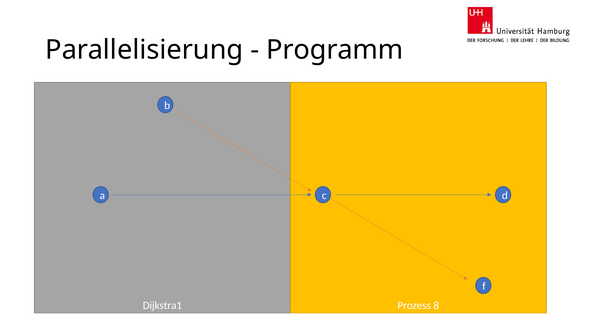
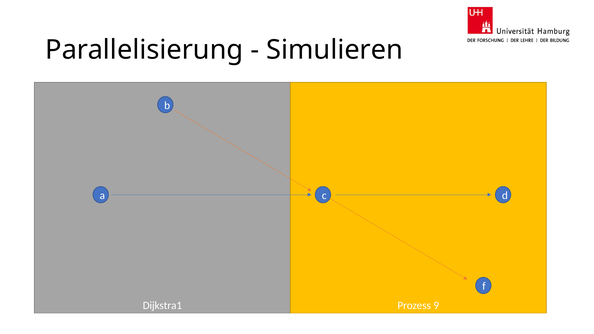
Programm: Programm -> Simulieren (335, 50)
8: 8 -> 9 (436, 306)
